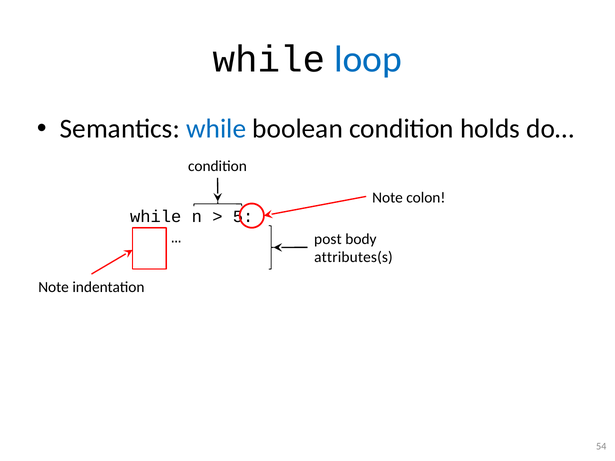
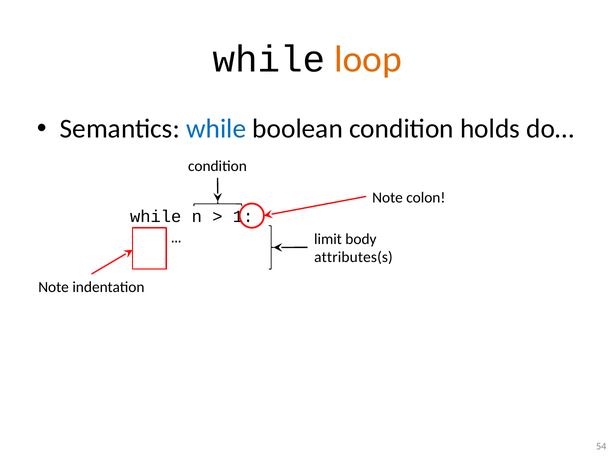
loop colour: blue -> orange (368, 60)
5: 5 -> 1 (243, 217)
post: post -> limit (328, 239)
